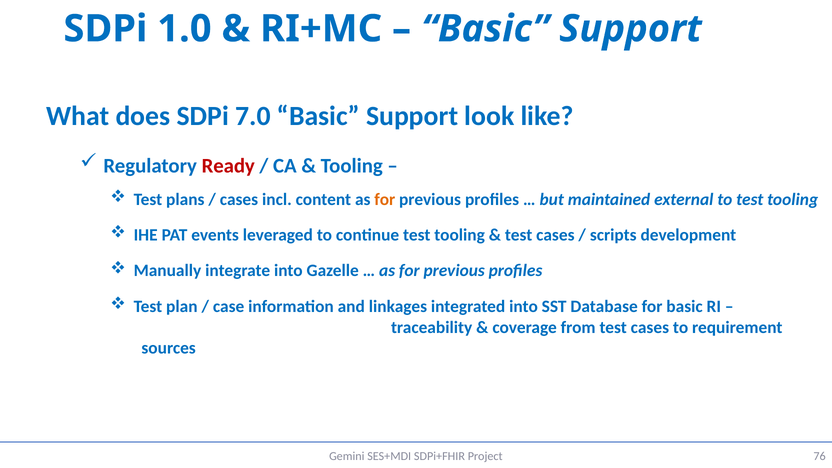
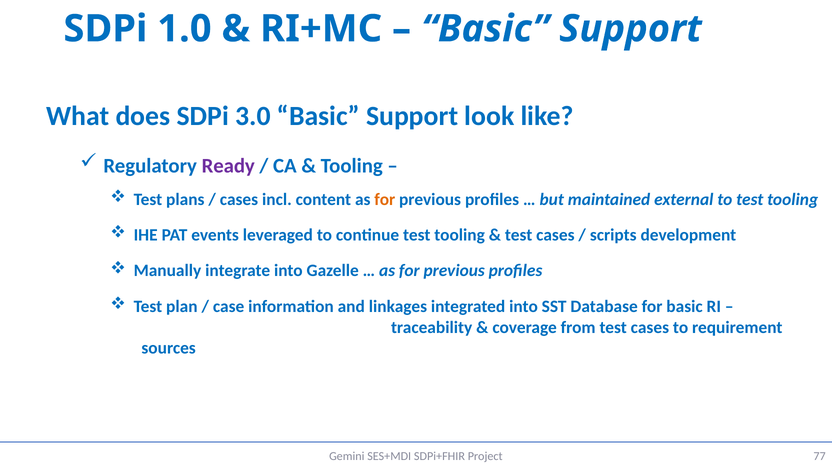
7.0: 7.0 -> 3.0 (253, 116)
Ready colour: red -> purple (228, 166)
76: 76 -> 77 (820, 456)
